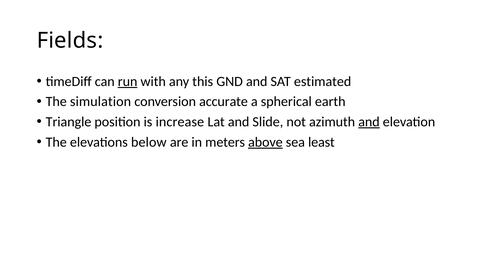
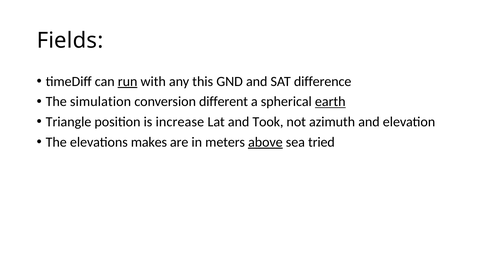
estimated: estimated -> difference (323, 81)
accurate: accurate -> different (224, 101)
earth underline: none -> present (330, 101)
Slide: Slide -> Took (268, 122)
and underline: present -> none (369, 122)
below: below -> makes (149, 142)
least: least -> tried (321, 142)
